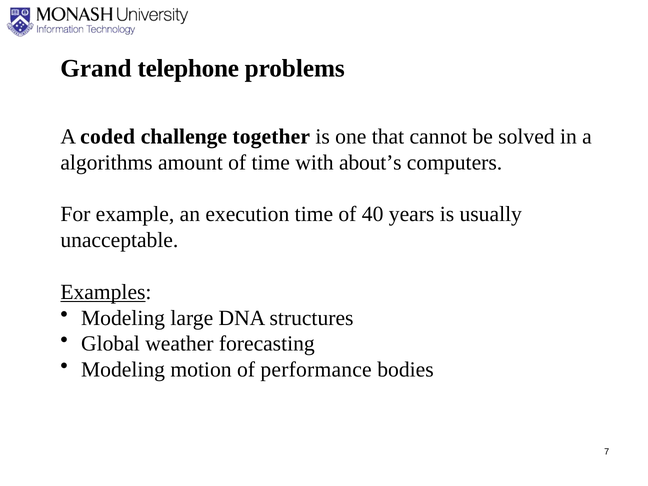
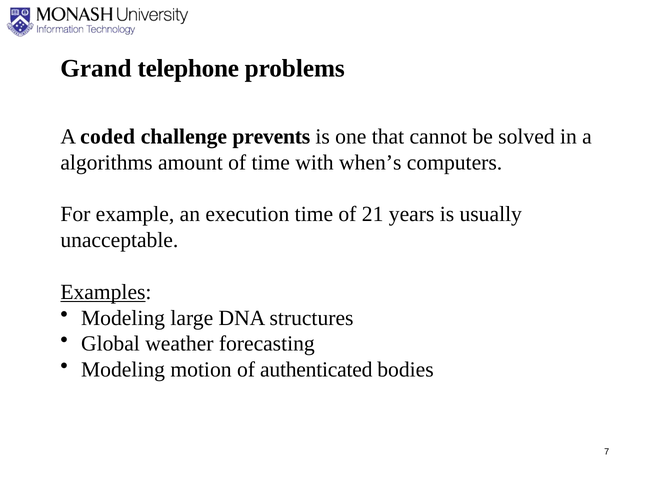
together: together -> prevents (271, 136)
about’s: about’s -> when’s (370, 162)
40: 40 -> 21 (373, 214)
performance: performance -> authenticated (316, 370)
